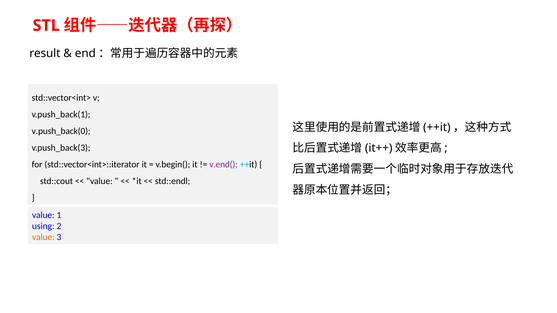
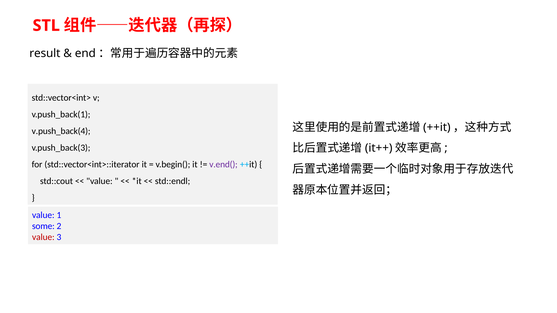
v.push_back(0: v.push_back(0 -> v.push_back(4 (61, 131)
using: using -> some (43, 226)
value colour: orange -> red (43, 237)
